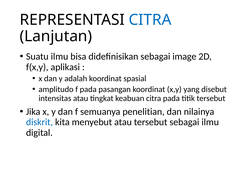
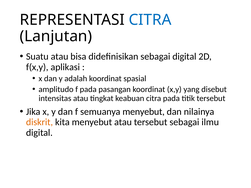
Suatu ilmu: ilmu -> atau (60, 57)
sebagai image: image -> digital (184, 57)
semuanya penelitian: penelitian -> menyebut (144, 112)
diskrit colour: blue -> orange (39, 122)
